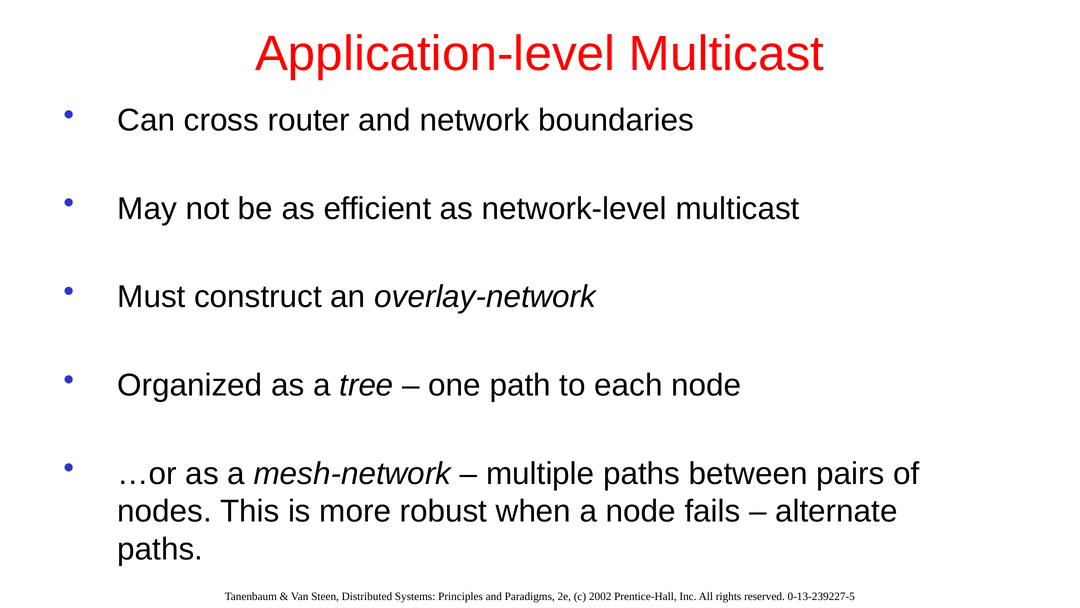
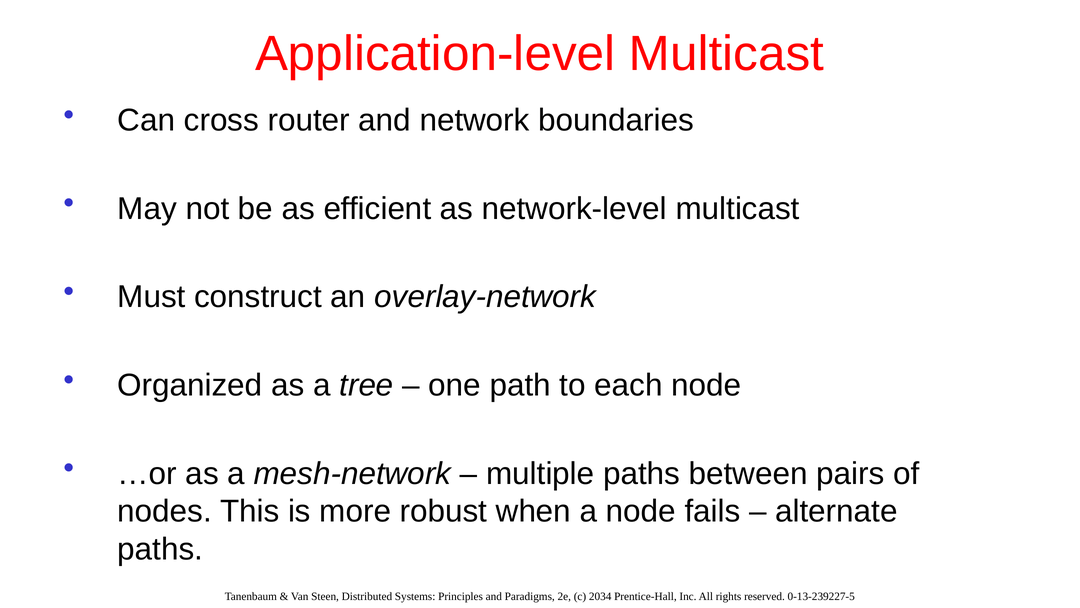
2002: 2002 -> 2034 (600, 596)
